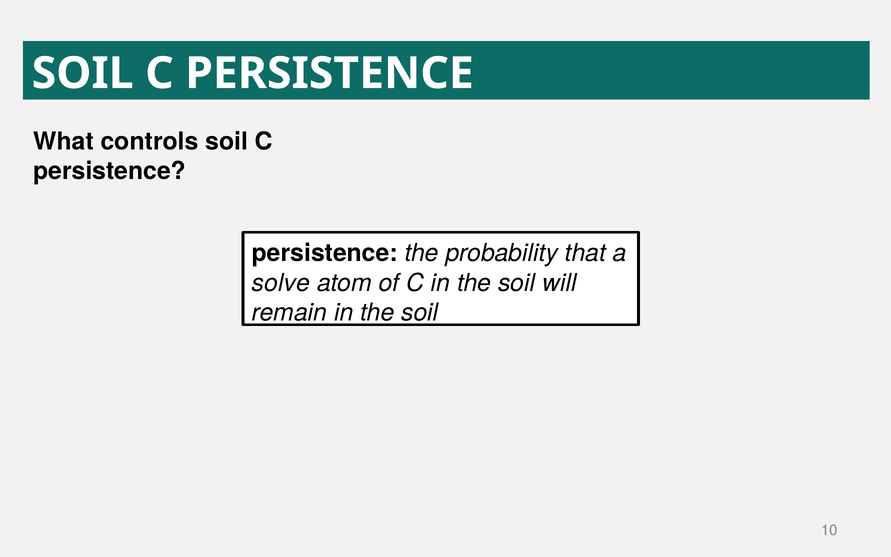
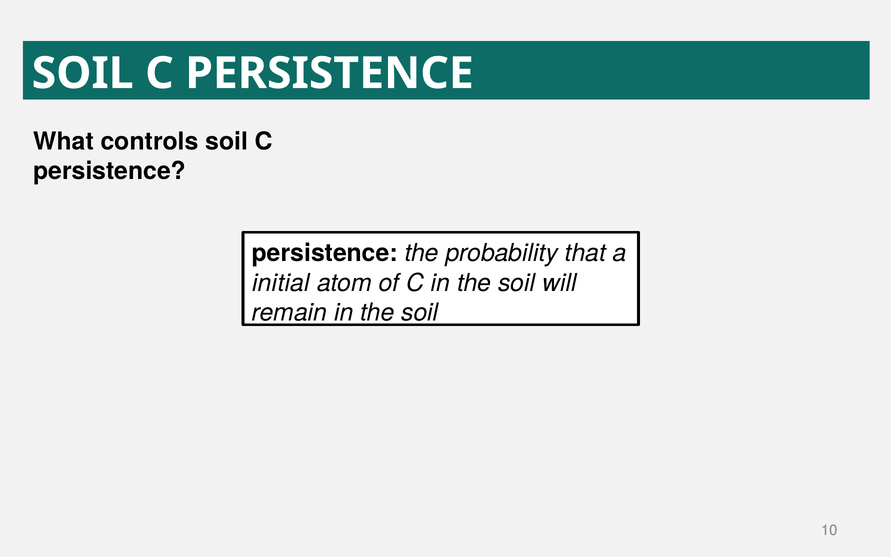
solve: solve -> initial (281, 283)
